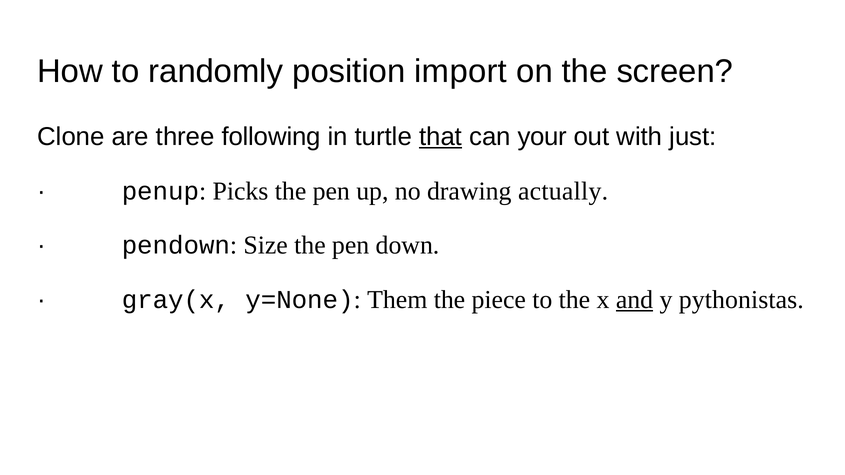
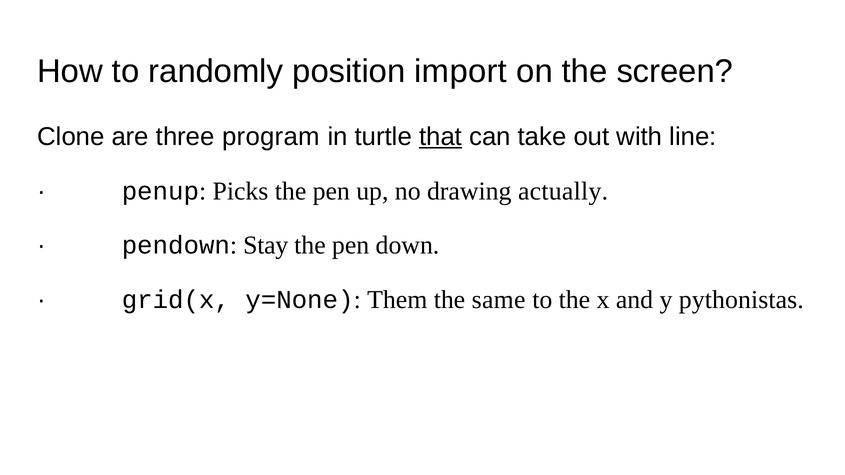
following: following -> program (271, 137)
your: your -> take (542, 137)
just: just -> line (693, 137)
Size: Size -> Stay (266, 246)
gray(x: gray(x -> grid(x (176, 300)
piece: piece -> same (499, 300)
and underline: present -> none (634, 300)
